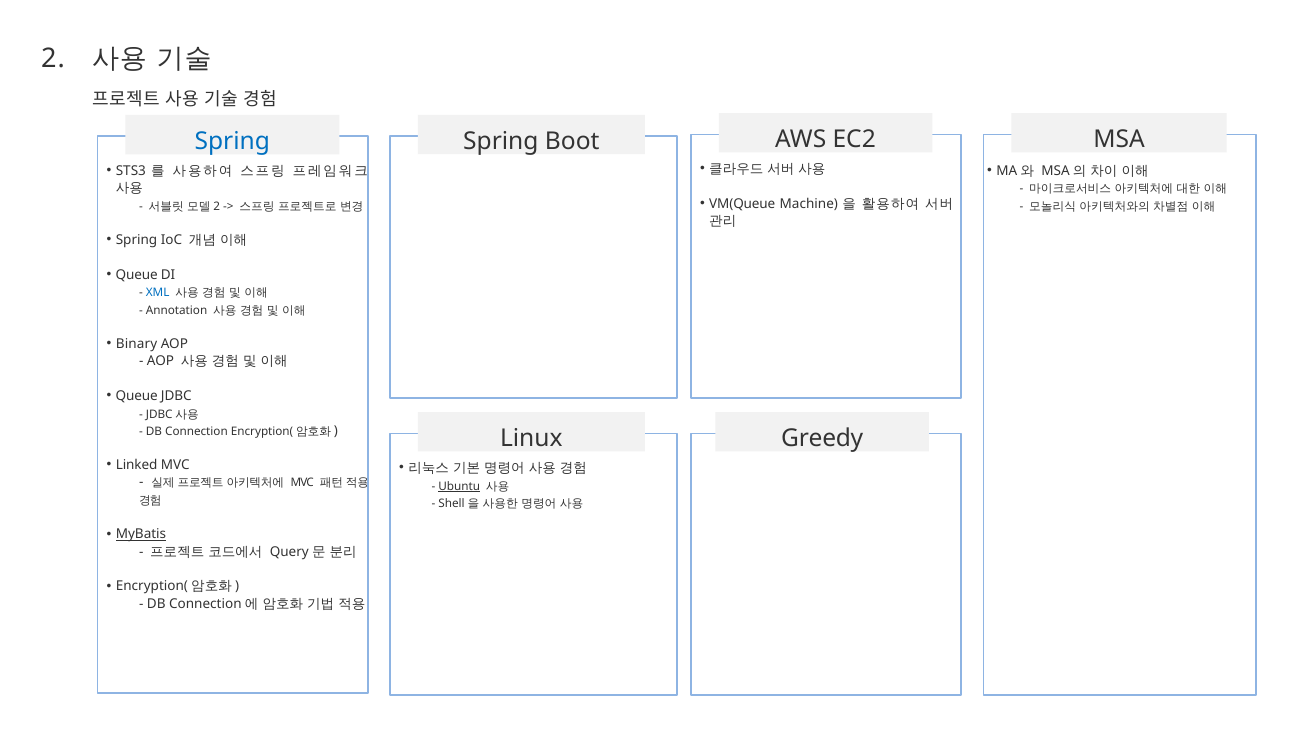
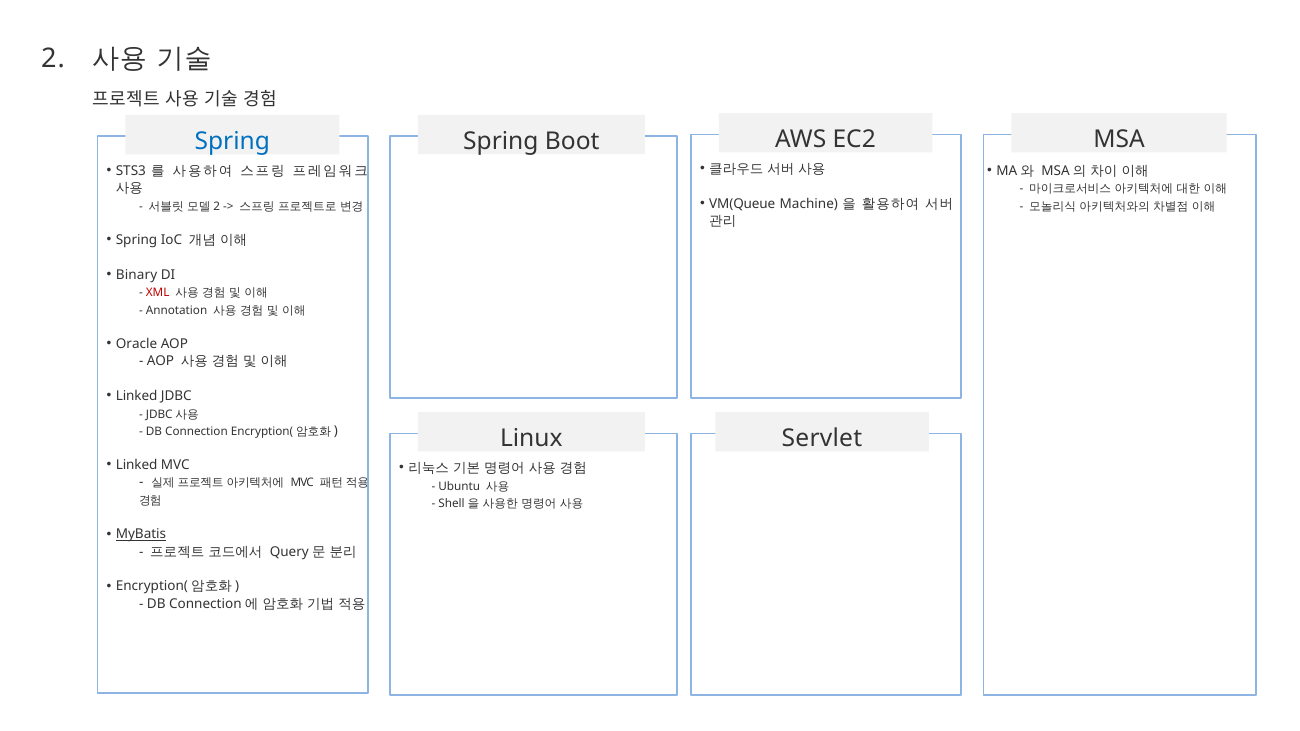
Queue: Queue -> Binary (137, 275)
XML colour: blue -> red (158, 293)
Binary: Binary -> Oracle (137, 344)
Queue: Queue -> Linked (137, 396)
Greedy: Greedy -> Servlet (822, 439)
Ubuntu underline: present -> none (459, 486)
